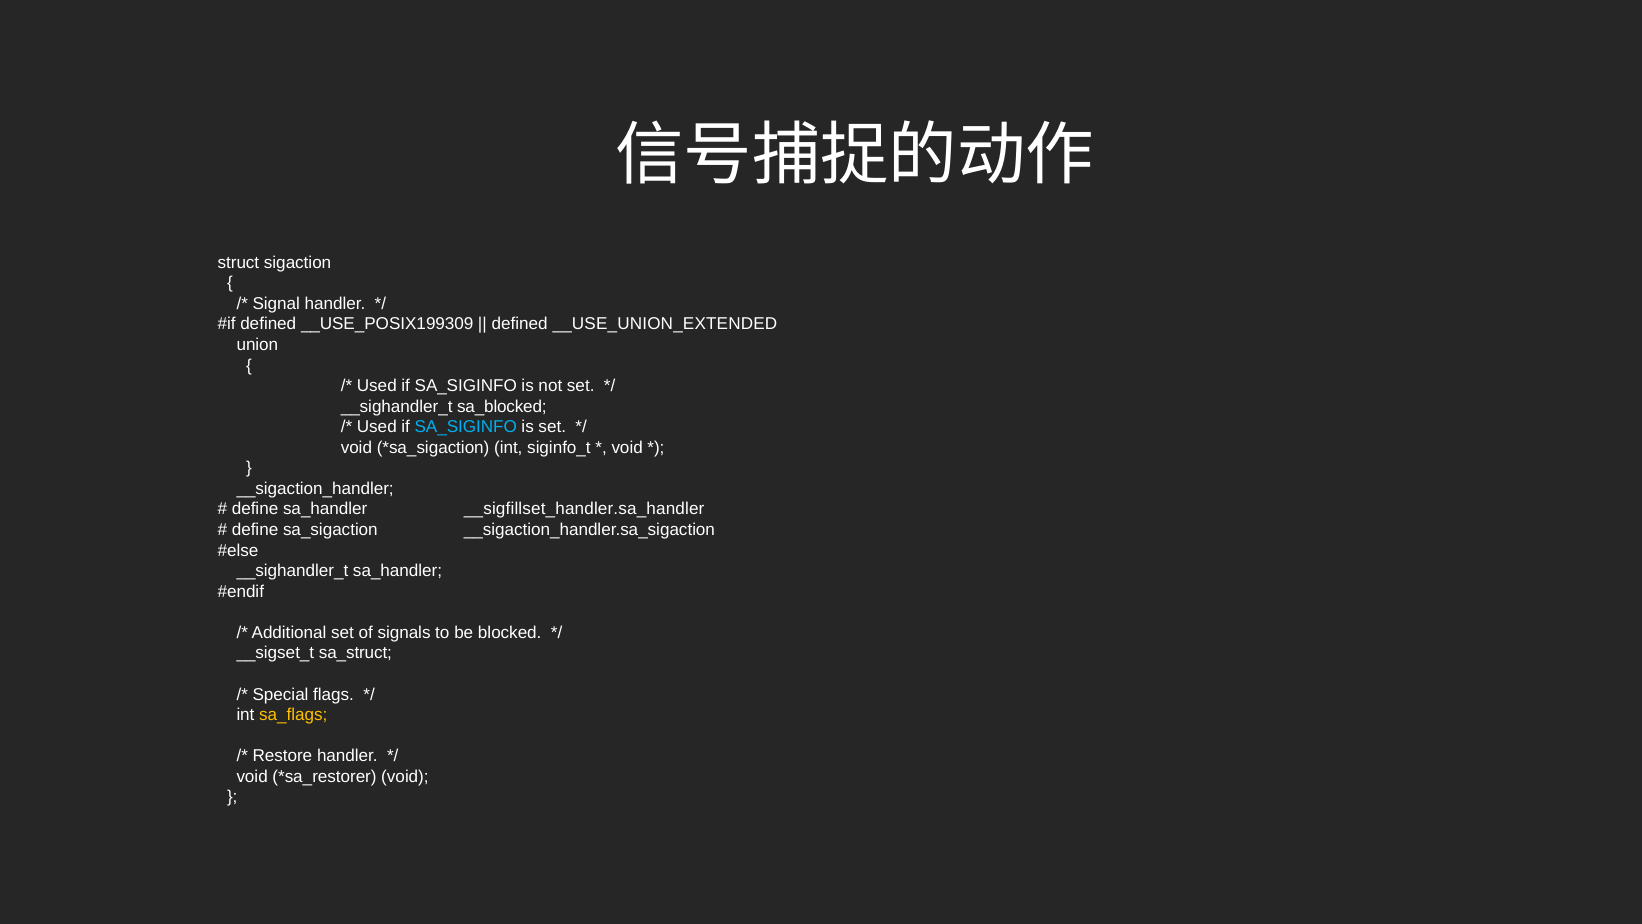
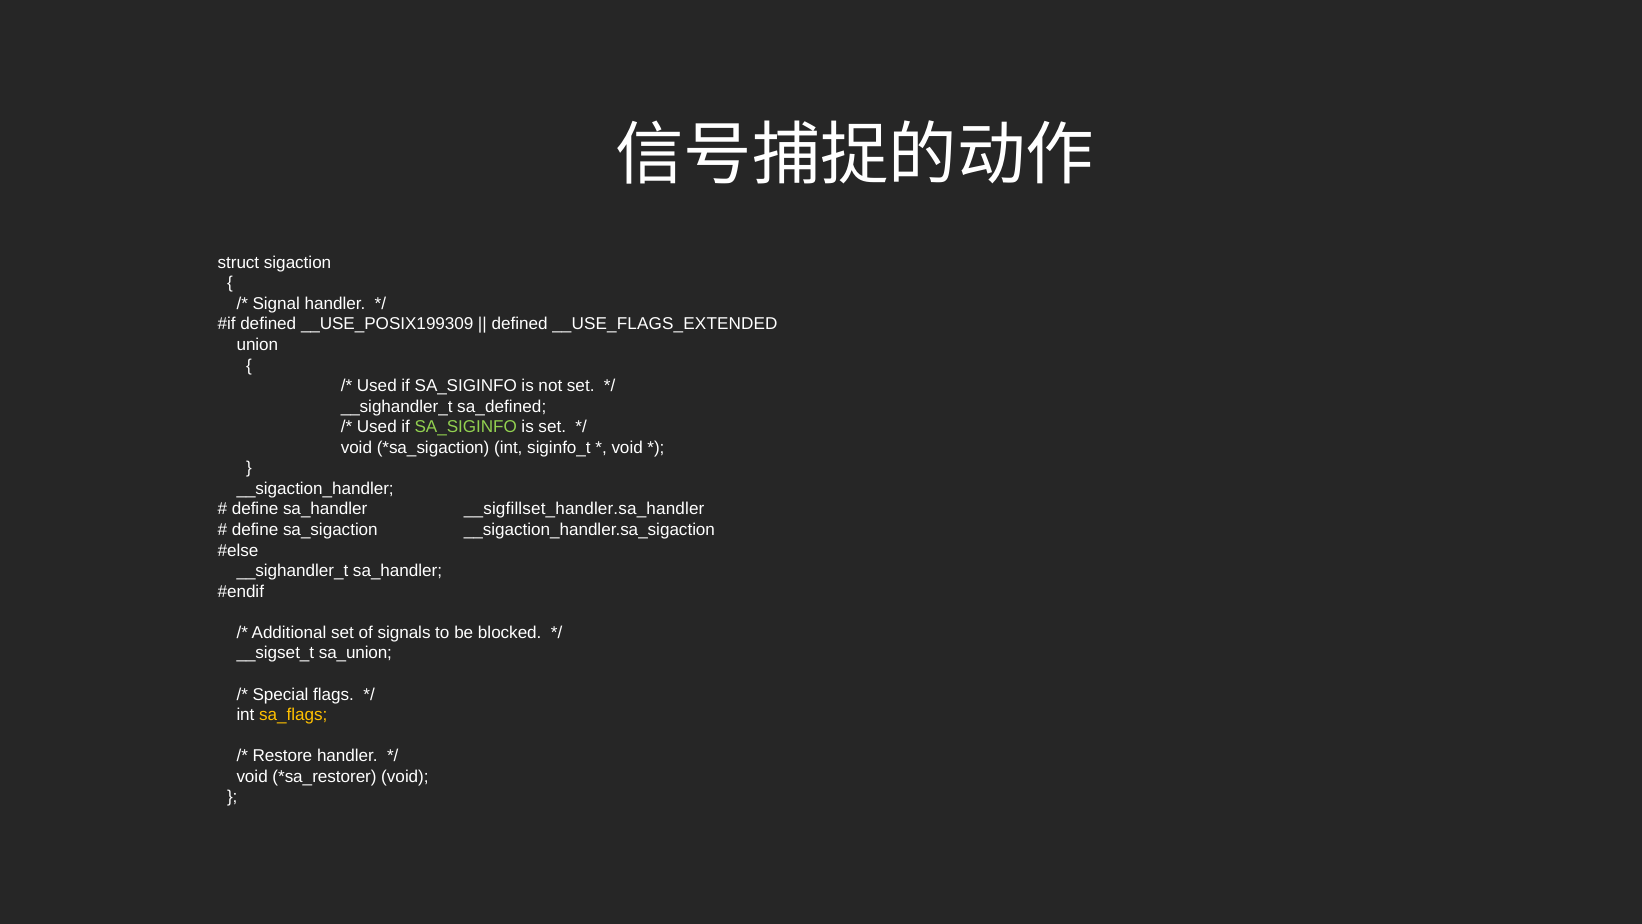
__USE_UNION_EXTENDED: __USE_UNION_EXTENDED -> __USE_FLAGS_EXTENDED (665, 324)
sa_blocked: sa_blocked -> sa_defined (502, 406)
SA_SIGINFO colour: light blue -> light green (466, 427)
sa_struct: sa_struct -> sa_union (355, 653)
